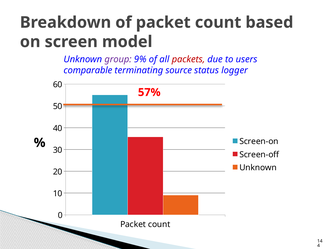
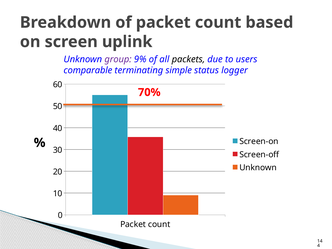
model: model -> uplink (127, 42)
packets colour: red -> black (188, 59)
source: source -> simple (179, 70)
57%: 57% -> 70% (149, 92)
